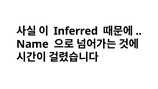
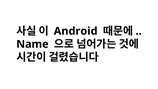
Inferred: Inferred -> Android (76, 31)
